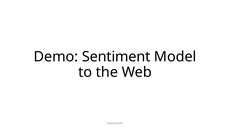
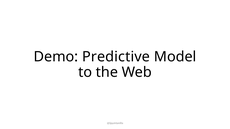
Sentiment: Sentiment -> Predictive (116, 57)
